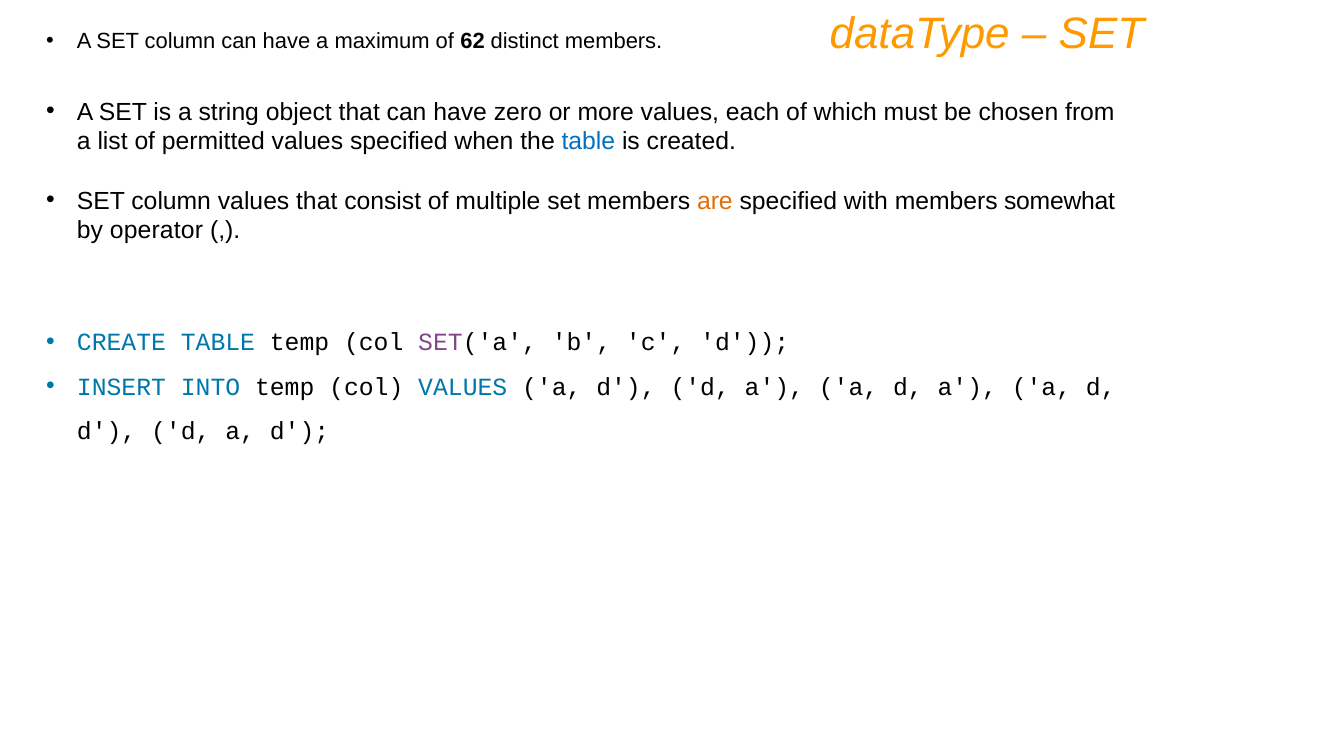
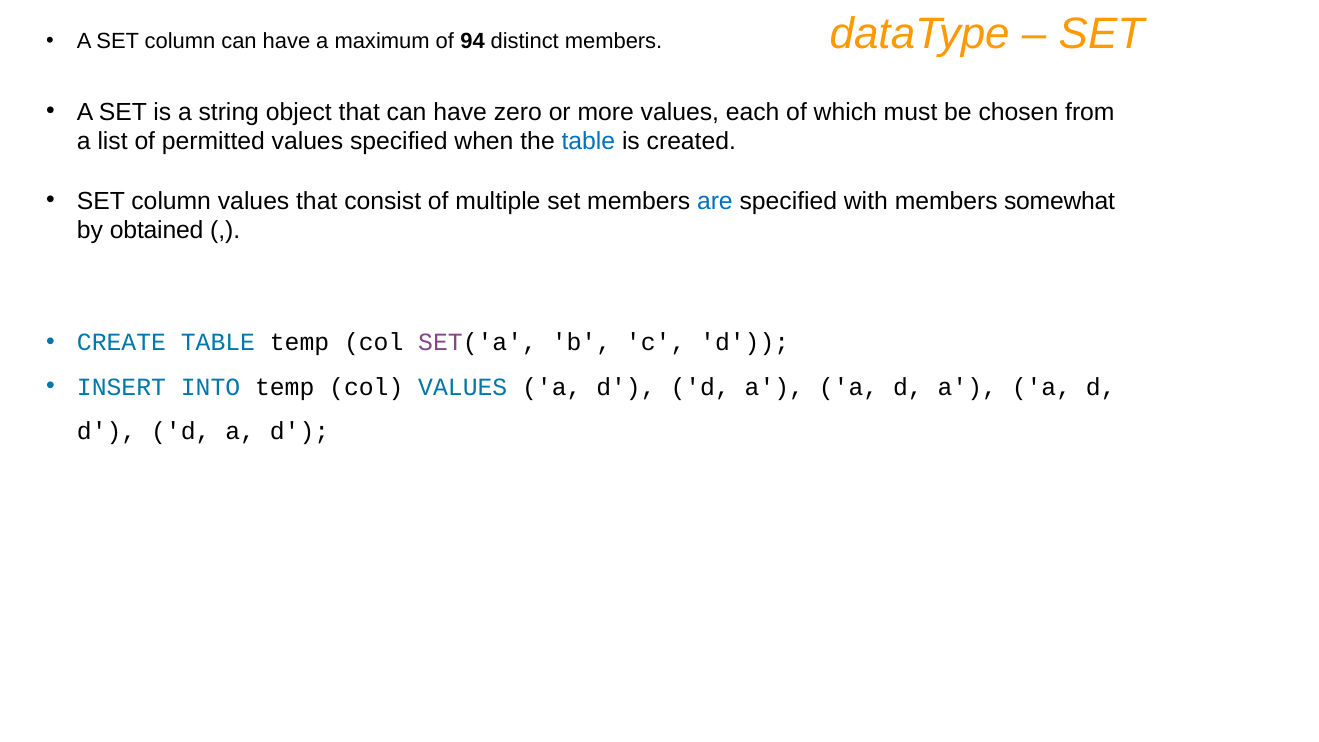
62: 62 -> 94 (473, 42)
are colour: orange -> blue (715, 201)
operator: operator -> obtained (157, 231)
